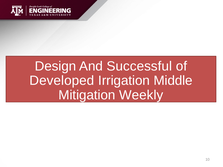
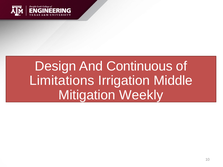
Successful: Successful -> Continuous (139, 66)
Developed: Developed -> Limitations (62, 81)
